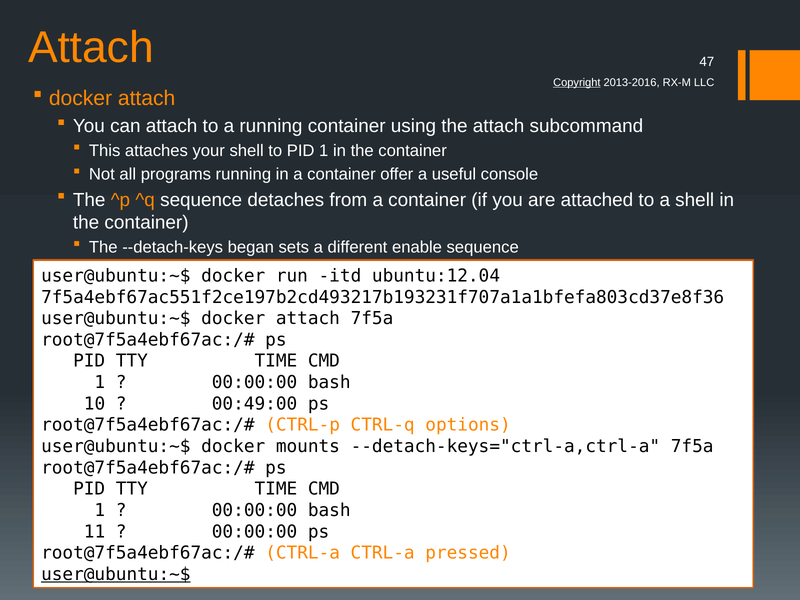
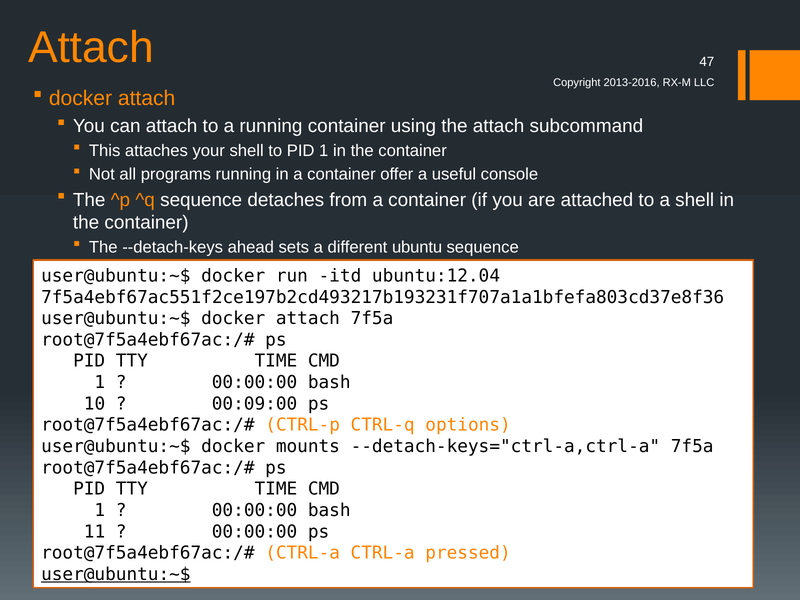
Copyright underline: present -> none (577, 82)
began: began -> ahead (251, 247)
enable: enable -> ubuntu (417, 247)
00:49:00: 00:49:00 -> 00:09:00 (255, 404)
